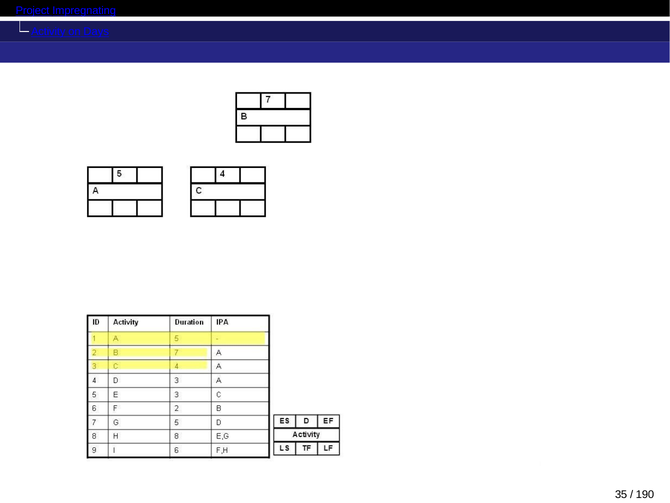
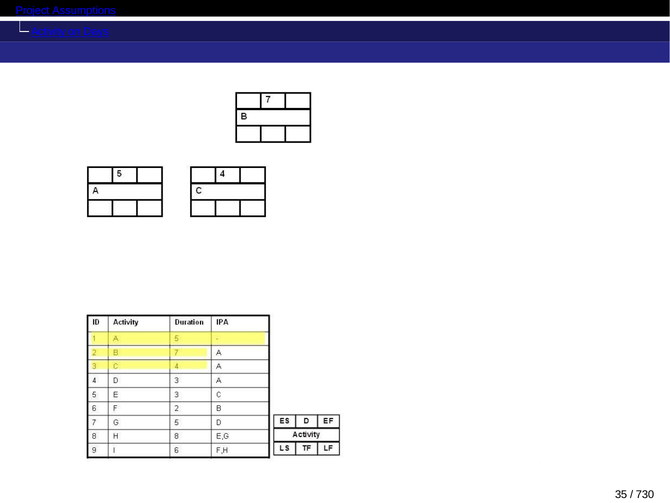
Impregnating: Impregnating -> Assumptions (84, 11)
190: 190 -> 730 (645, 495)
